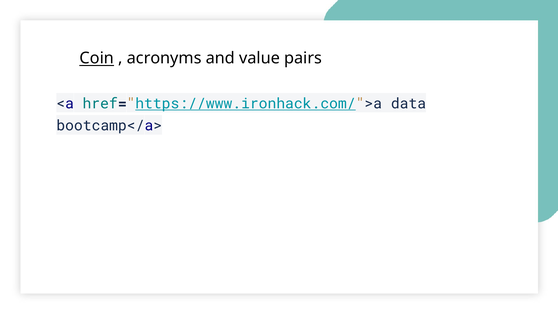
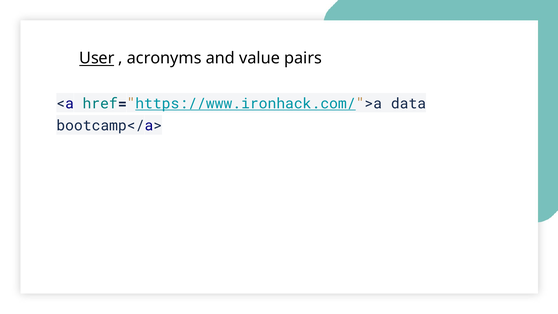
Coin: Coin -> User (97, 58)
